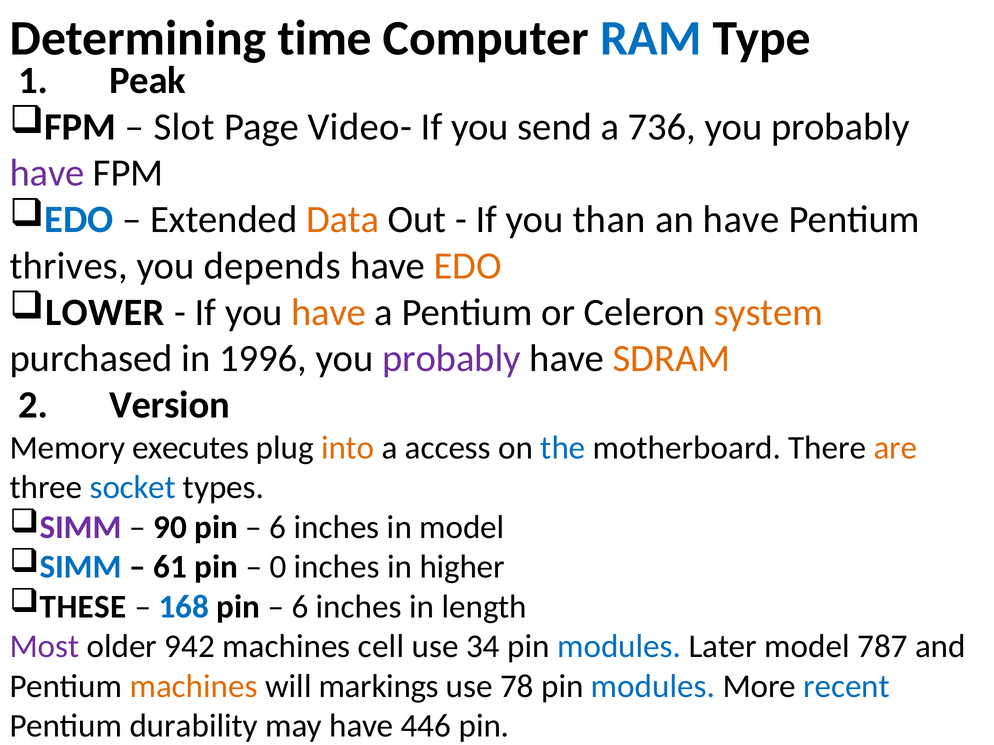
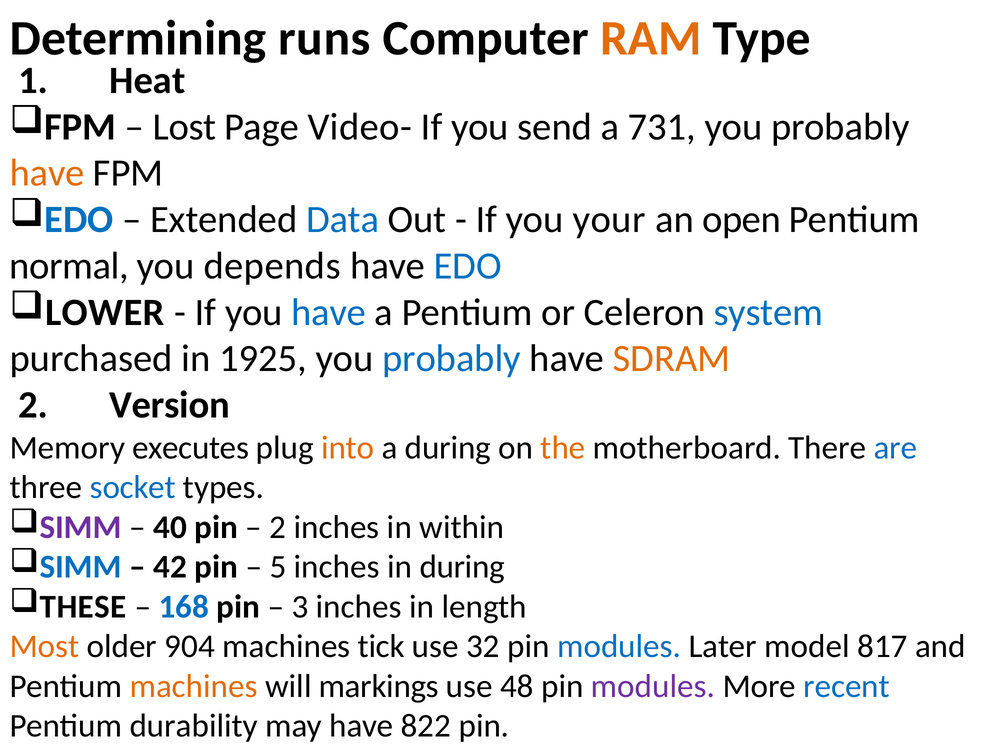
time: time -> runs (324, 38)
RAM colour: blue -> orange (651, 38)
Peak: Peak -> Heat (147, 80)
Slot: Slot -> Lost (184, 127)
736: 736 -> 731 (662, 127)
have colour: purple -> orange (47, 173)
Data colour: orange -> blue (343, 220)
than: than -> your (609, 220)
an have: have -> open (742, 220)
thrives: thrives -> normal (69, 266)
EDO colour: orange -> blue (468, 266)
have colour: orange -> blue (329, 313)
system colour: orange -> blue (768, 313)
1996: 1996 -> 1925 (263, 359)
probably colour: purple -> blue (451, 359)
a access: access -> during (448, 448)
the colour: blue -> orange (563, 448)
are colour: orange -> blue (895, 448)
90: 90 -> 40 (170, 528)
6: 6 -> 2 (278, 528)
in model: model -> within (462, 528)
61: 61 -> 42 (170, 567)
0: 0 -> 5 (278, 567)
in higher: higher -> during (462, 567)
6: 6 -> 3 (300, 607)
Most colour: purple -> orange (44, 647)
942: 942 -> 904 (190, 647)
cell: cell -> tick (381, 647)
34: 34 -> 32 (483, 647)
787: 787 -> 817 (882, 647)
78: 78 -> 48 (517, 687)
modules colour: blue -> purple (653, 687)
446: 446 -> 822 (426, 726)
